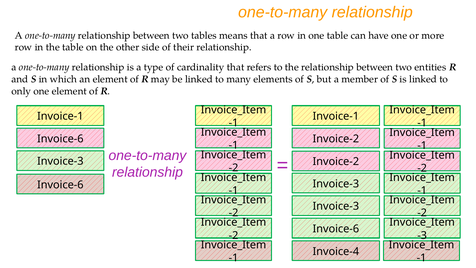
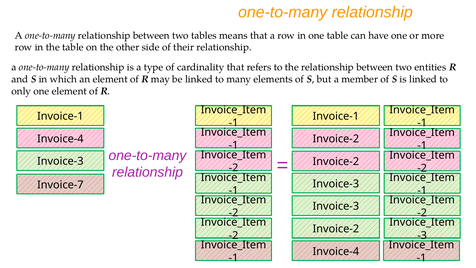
Invoice-6: Invoice-6 -> Invoice-4 (60, 139)
Invoice-6: Invoice-6 -> Invoice-7 (60, 185)
Invoice-6: Invoice-6 -> Invoice-2 (336, 229)
